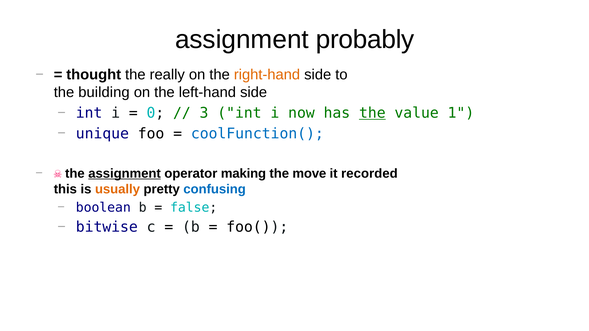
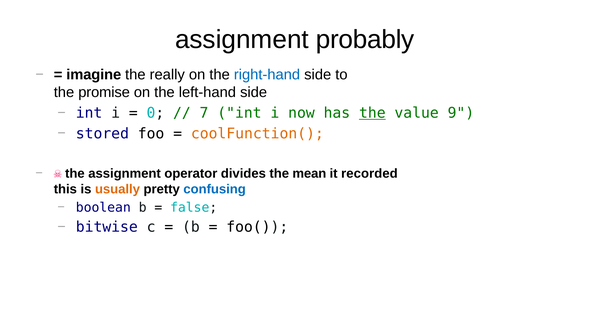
thought: thought -> imagine (94, 75)
right-hand colour: orange -> blue (267, 75)
building: building -> promise (104, 93)
3: 3 -> 7 (204, 113)
1: 1 -> 9 (461, 113)
unique: unique -> stored (102, 134)
coolFunction( colour: blue -> orange (257, 134)
assignment underline: present -> none (125, 174)
making: making -> divides (243, 174)
move: move -> mean (309, 174)
